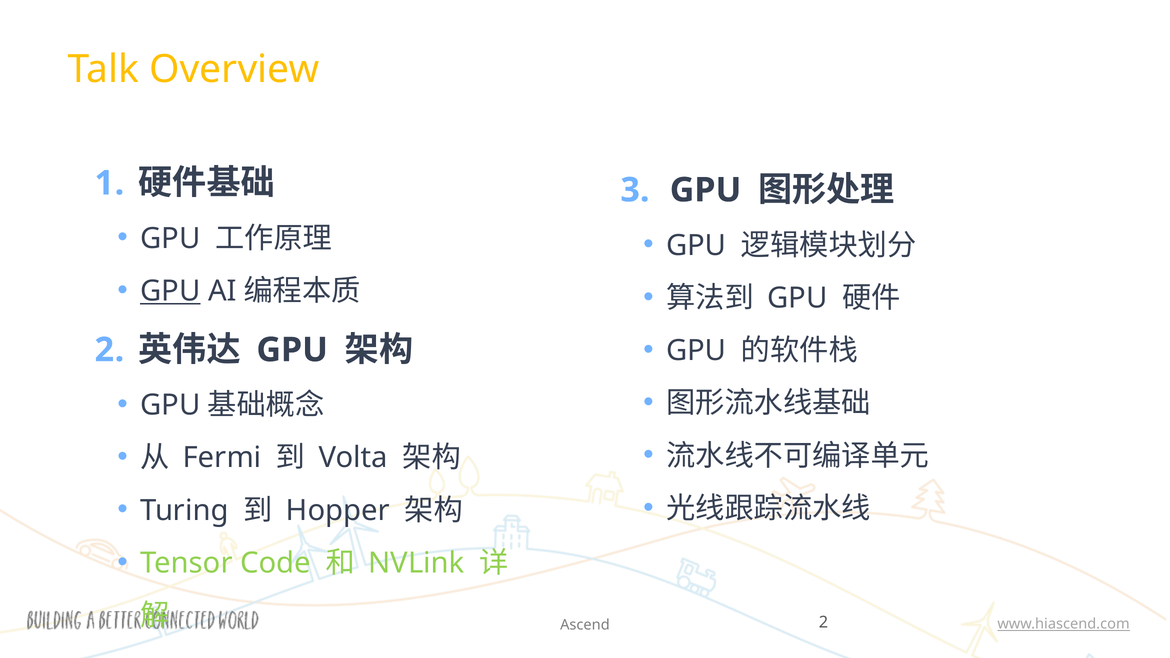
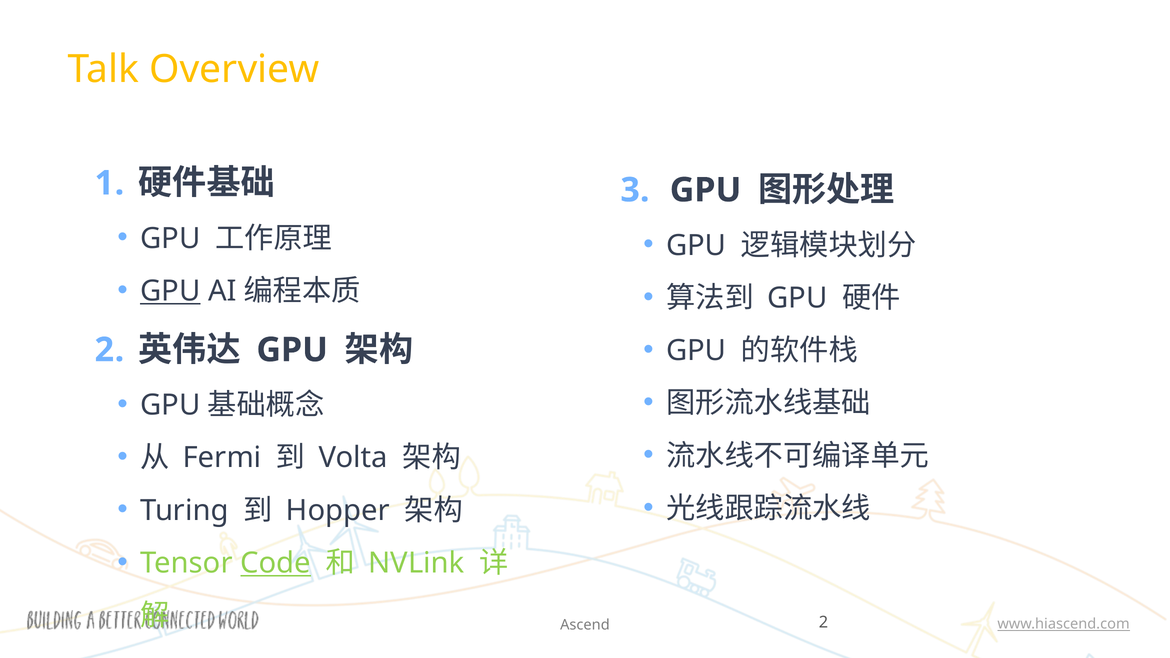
Code underline: none -> present (276, 563)
